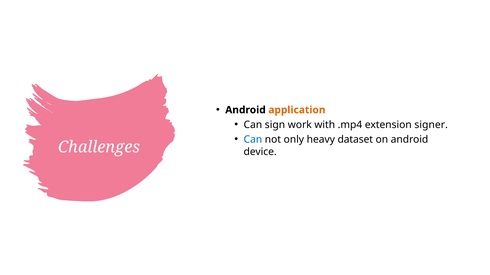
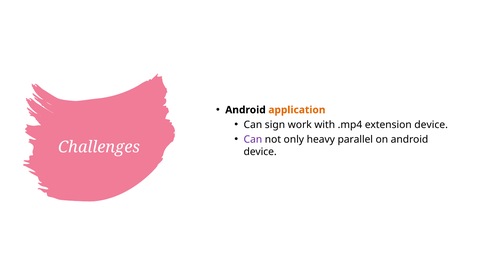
extension signer: signer -> device (431, 125)
Can colour: blue -> purple (253, 140)
dataset: dataset -> parallel (355, 140)
